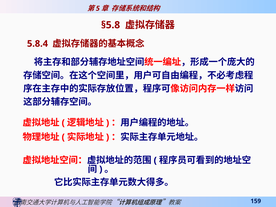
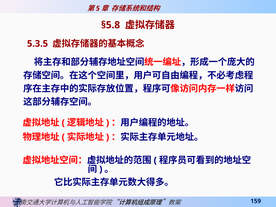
5.8.4: 5.8.4 -> 5.3.5 (37, 44)
